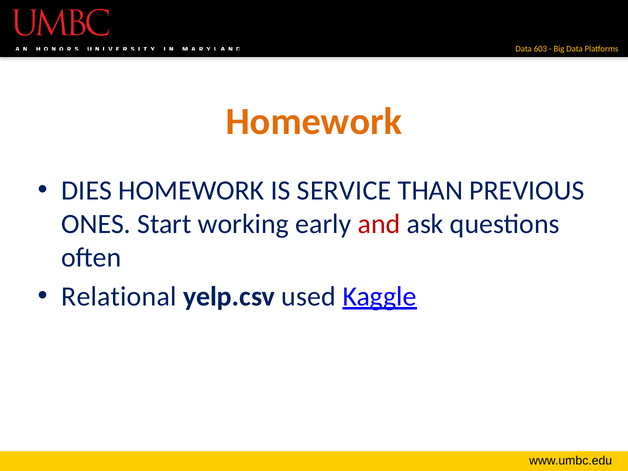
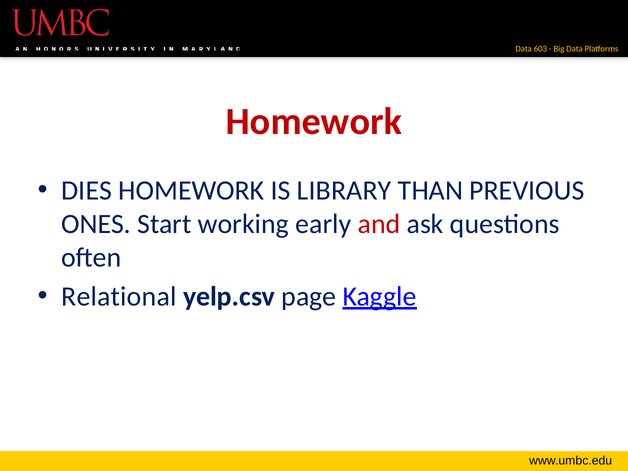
Homework colour: orange -> red (314, 122)
SERVICE: SERVICE -> LIBRARY (344, 190)
used: used -> page (309, 296)
